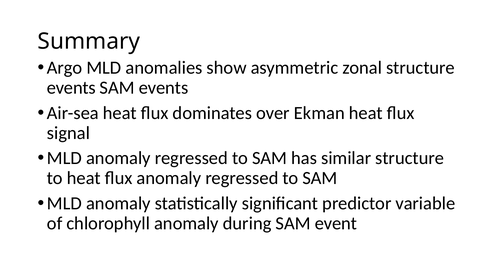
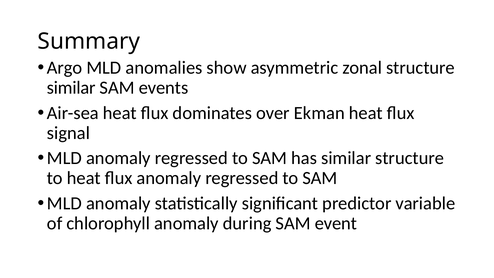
events: events -> similar (71, 88)
